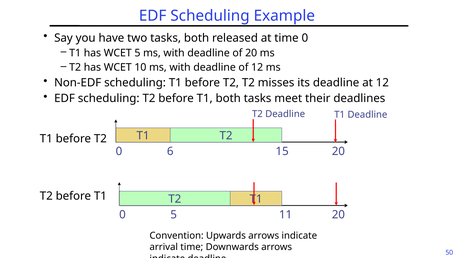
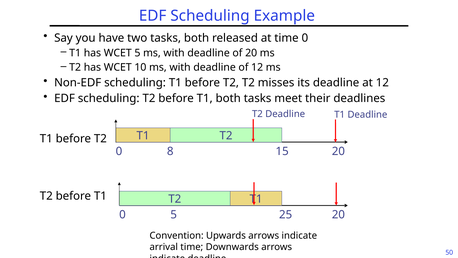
6: 6 -> 8 (170, 151)
11: 11 -> 25 (286, 215)
